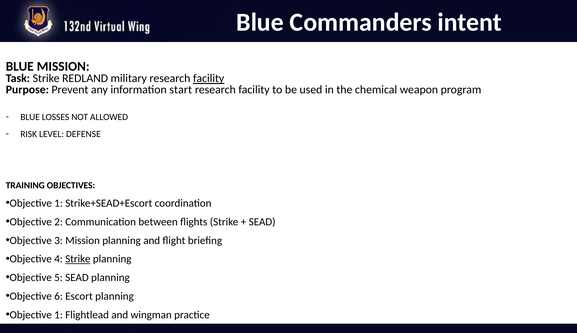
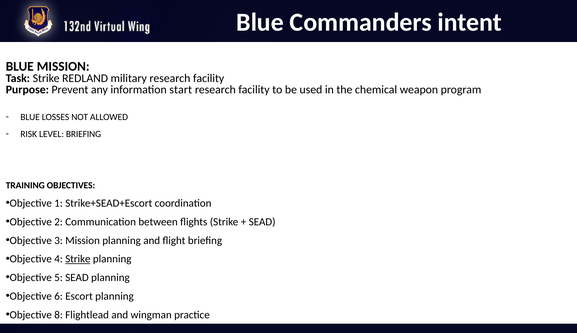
facility underline: present -> none (209, 78)
LEVEL DEFENSE: DEFENSE -> BRIEFING (83, 134)
1: 1 -> 8 (59, 315)
